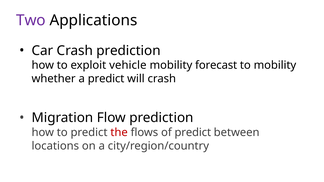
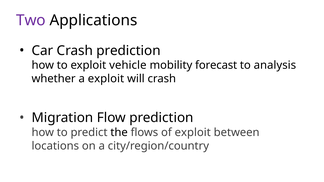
to mobility: mobility -> analysis (275, 65)
a predict: predict -> exploit (106, 79)
the colour: red -> black (119, 133)
of predict: predict -> exploit (193, 133)
